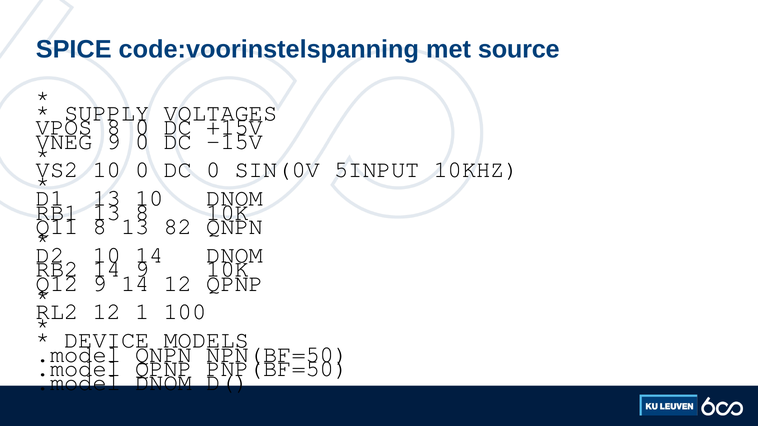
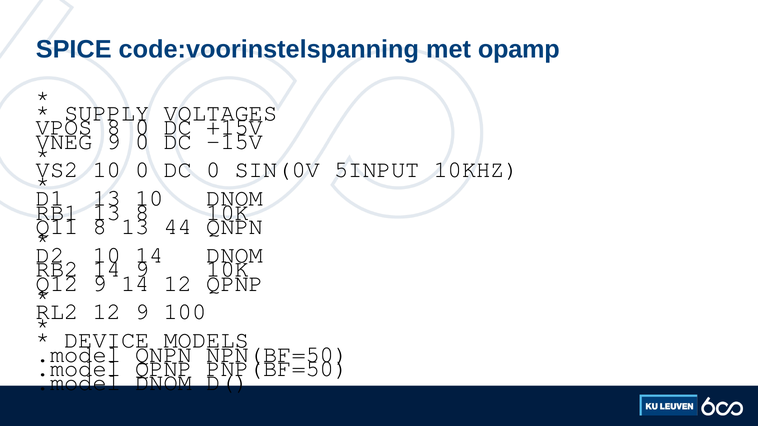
source: source -> opamp (519, 49)
82: 82 -> 44 (178, 227)
12 1: 1 -> 9 (142, 312)
